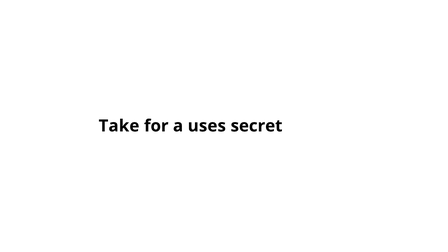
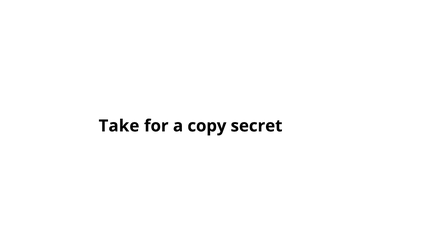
uses: uses -> copy (207, 126)
